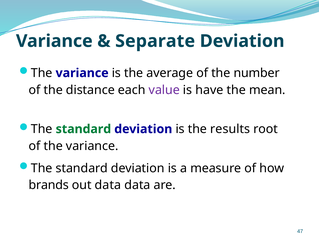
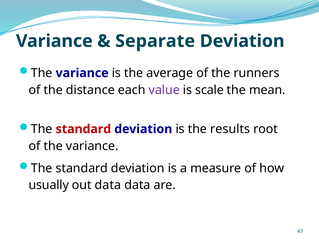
number: number -> runners (257, 73)
have: have -> scale (210, 90)
standard colour: green -> red (83, 129)
brands: brands -> usually (49, 185)
